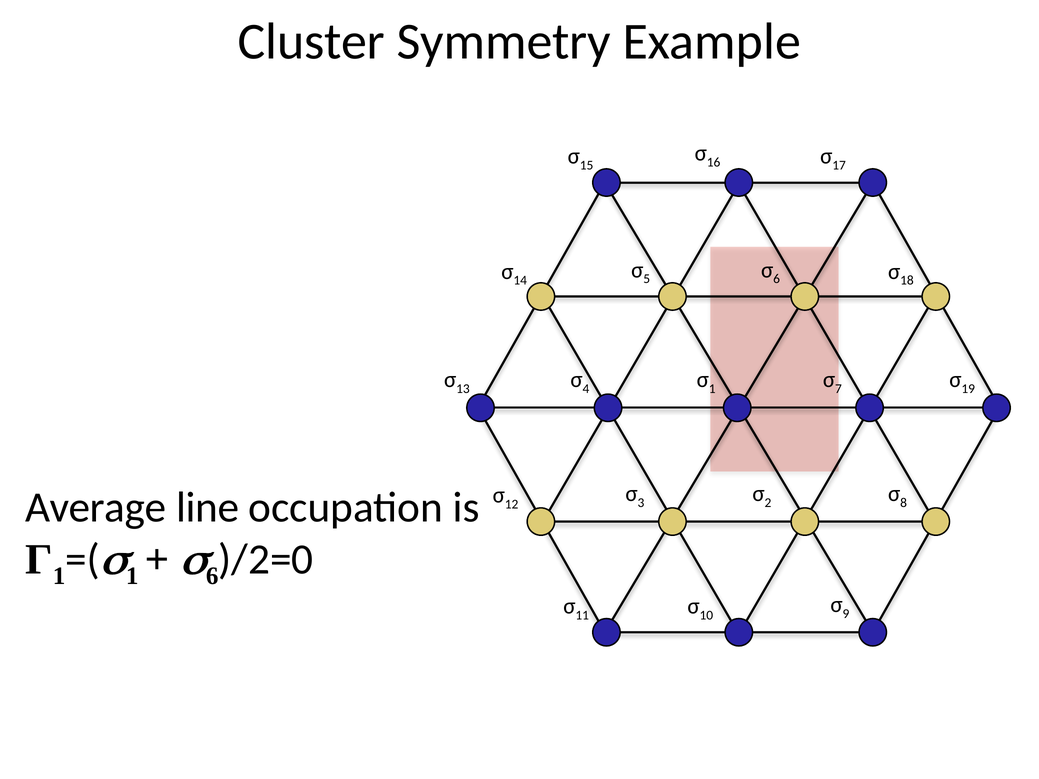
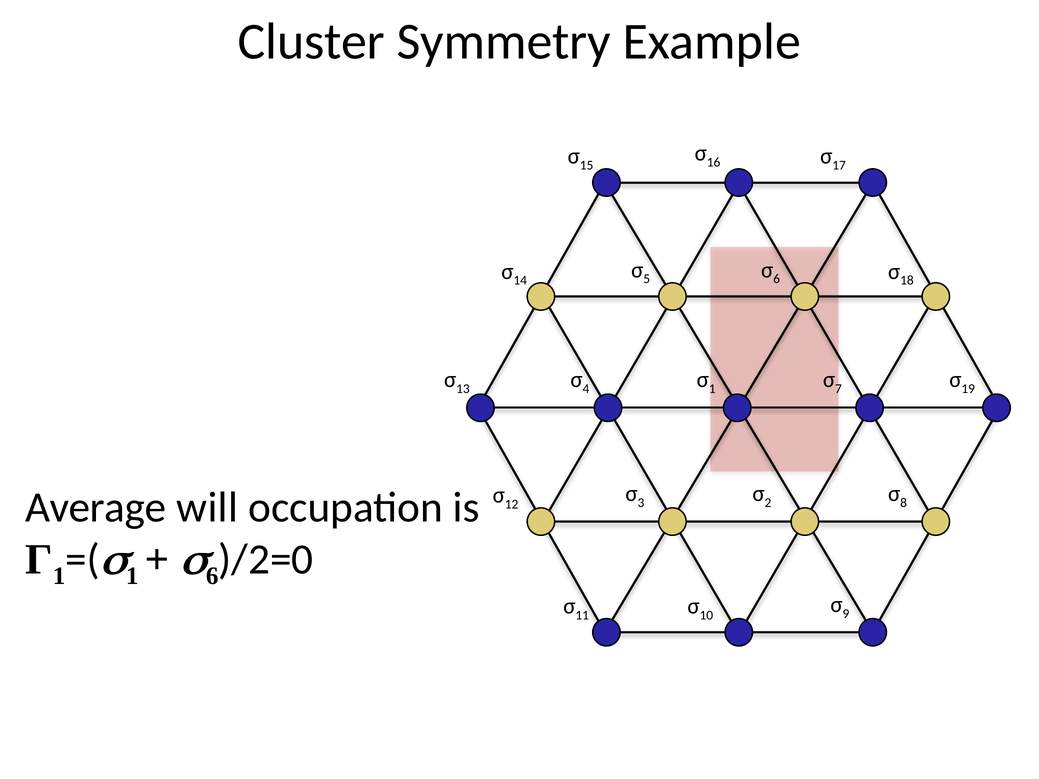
line: line -> will (207, 508)
